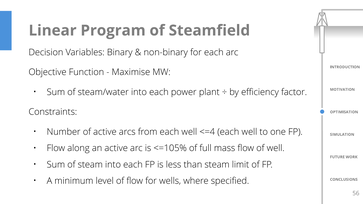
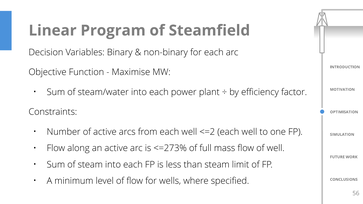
<=4: <=4 -> <=2 (207, 132)
<=105%: <=105% -> <=273% (170, 148)
